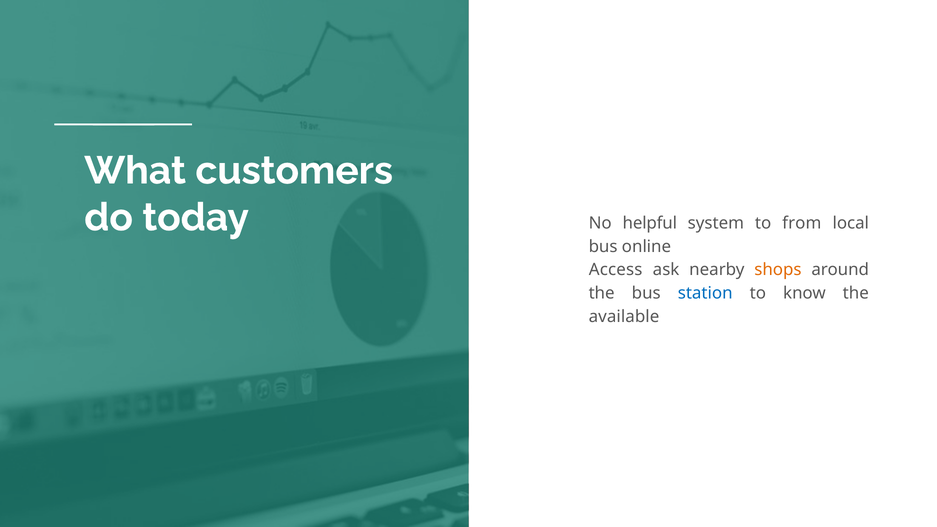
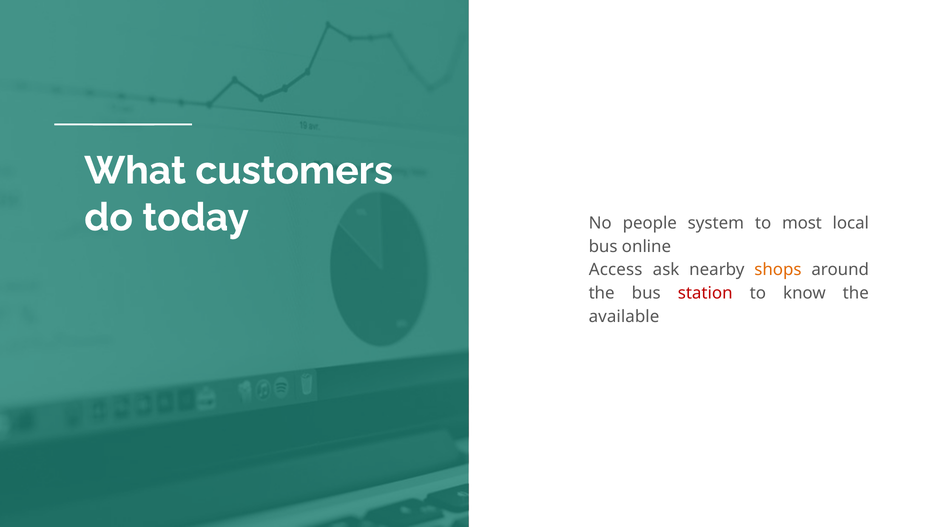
helpful: helpful -> people (650, 223)
from: from -> most (802, 223)
station colour: blue -> red (705, 293)
